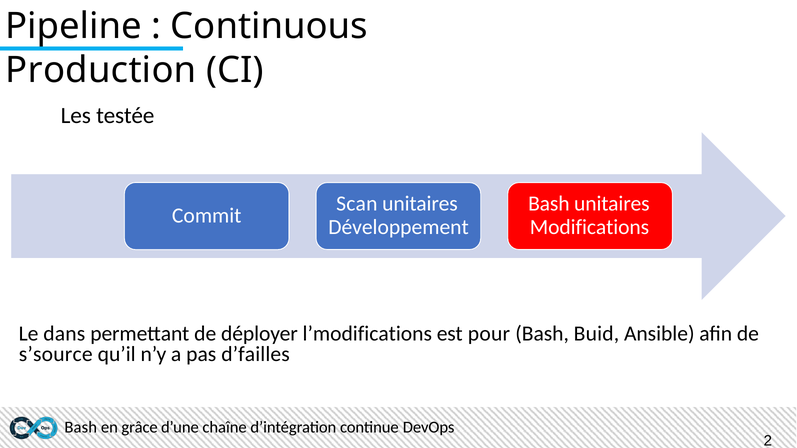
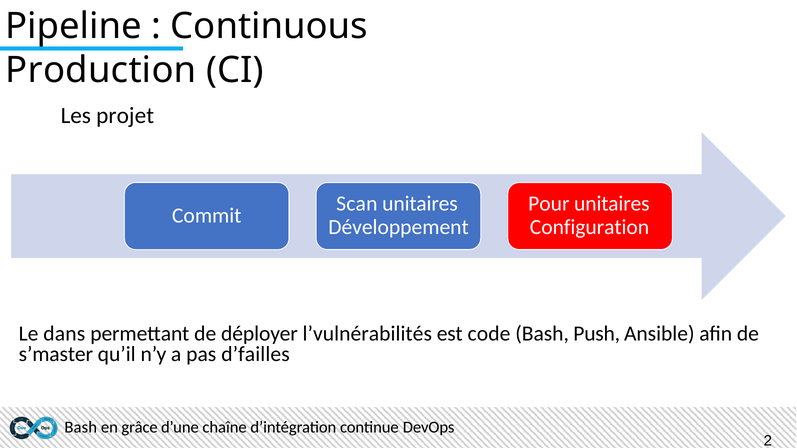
testée: testée -> projet (125, 116)
Bash: Bash -> Pour (549, 204)
Modifications: Modifications -> Configuration (589, 227)
l’modifications: l’modifications -> l’vulnérabilités (367, 334)
pour: pour -> code (489, 334)
Buid: Buid -> Push (597, 334)
s’source: s’source -> s’master (56, 355)
